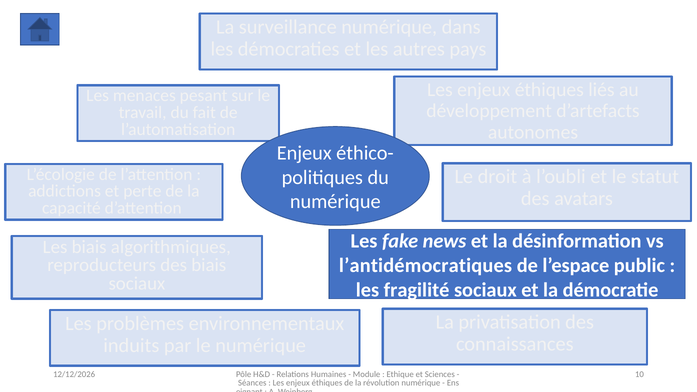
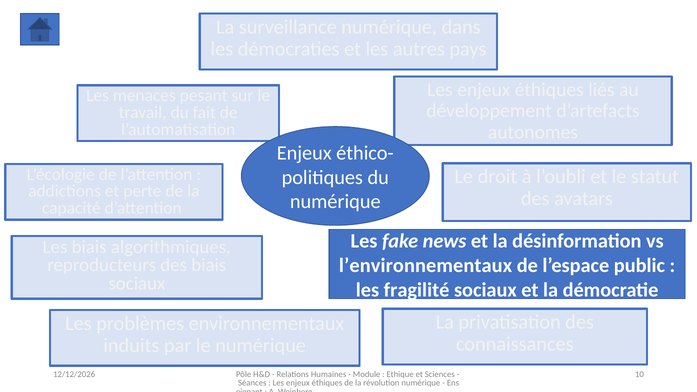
l’antidémocratiques: l’antidémocratiques -> l’environnementaux (426, 265)
